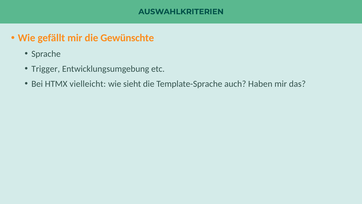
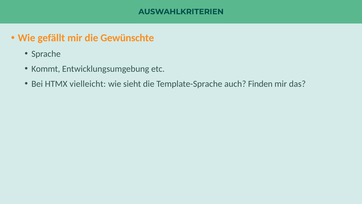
Trigger: Trigger -> Kommt (46, 69)
Haben: Haben -> Finden (260, 84)
